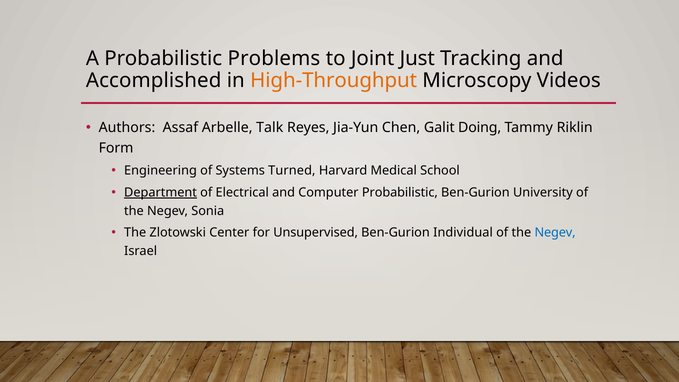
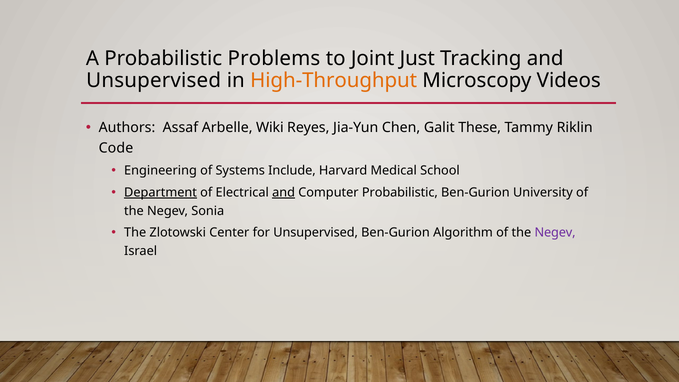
Accomplished: Accomplished -> Unsupervised (154, 80)
Talk: Talk -> Wiki (270, 128)
Doing: Doing -> These (480, 128)
Form: Form -> Code (116, 148)
Turned: Turned -> Include (292, 171)
and underline: none -> present (284, 192)
Individual: Individual -> Algorithm (463, 233)
Negev colour: blue -> purple (555, 233)
